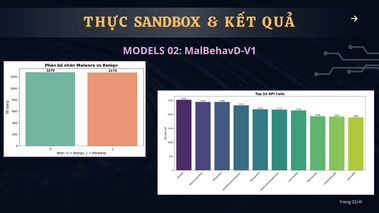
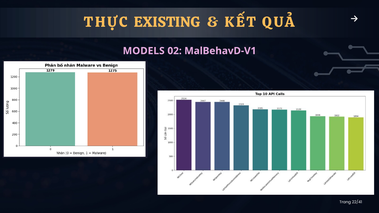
SANDBOX: SANDBOX -> EXISTING (167, 22)
